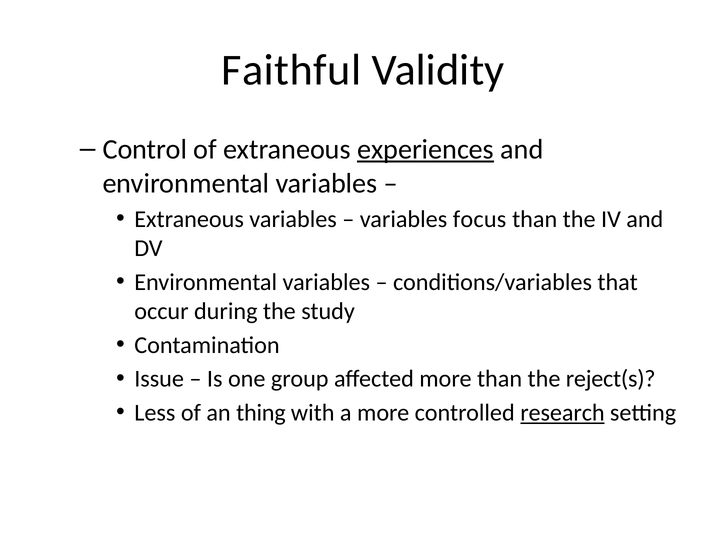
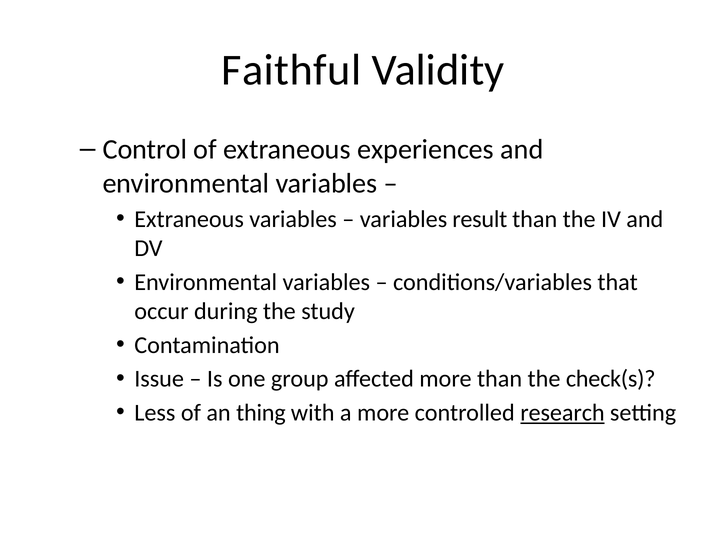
experiences underline: present -> none (426, 150)
focus: focus -> result (480, 220)
reject(s: reject(s -> check(s (611, 379)
